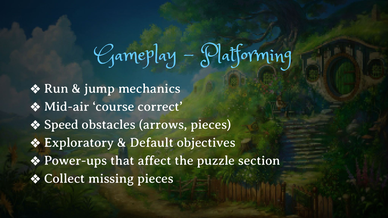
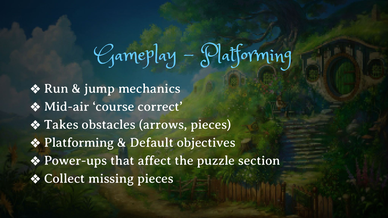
Speed: Speed -> Takes (61, 125)
Exploratory: Exploratory -> Platforming (79, 143)
